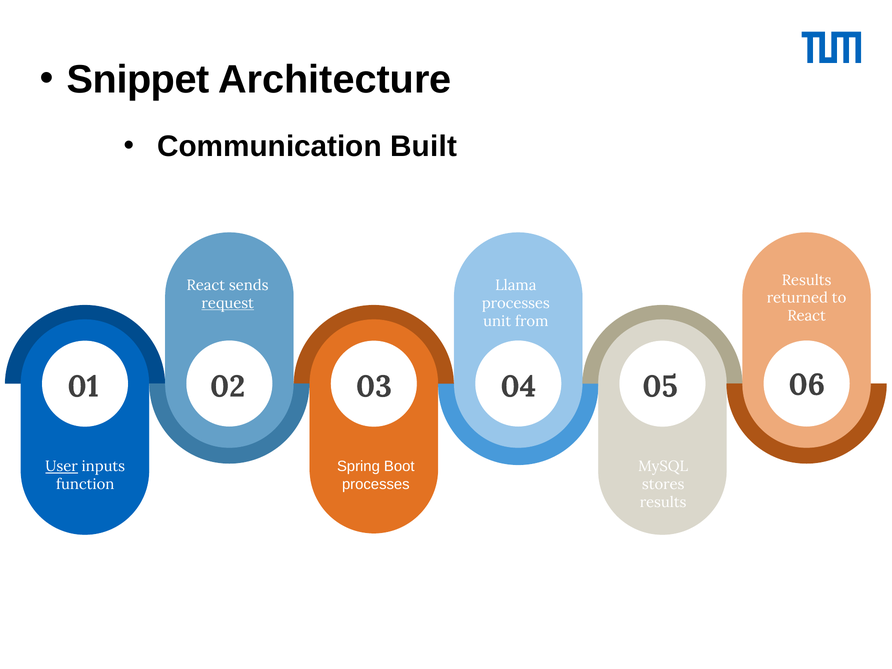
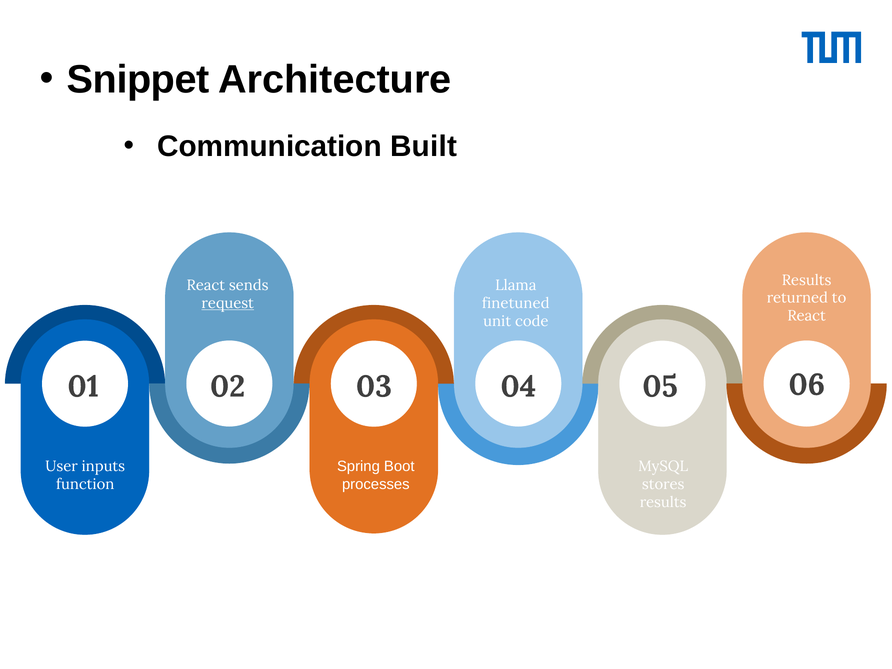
processes: processes -> finetuned (516, 303)
from: from -> code (532, 321)
User underline: present -> none (62, 466)
